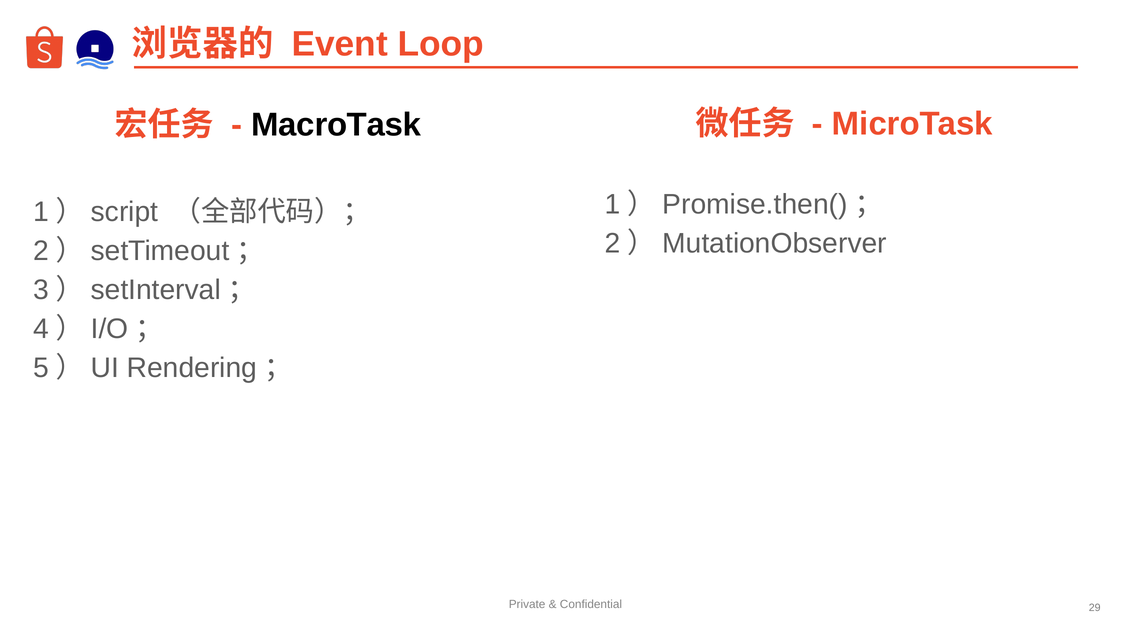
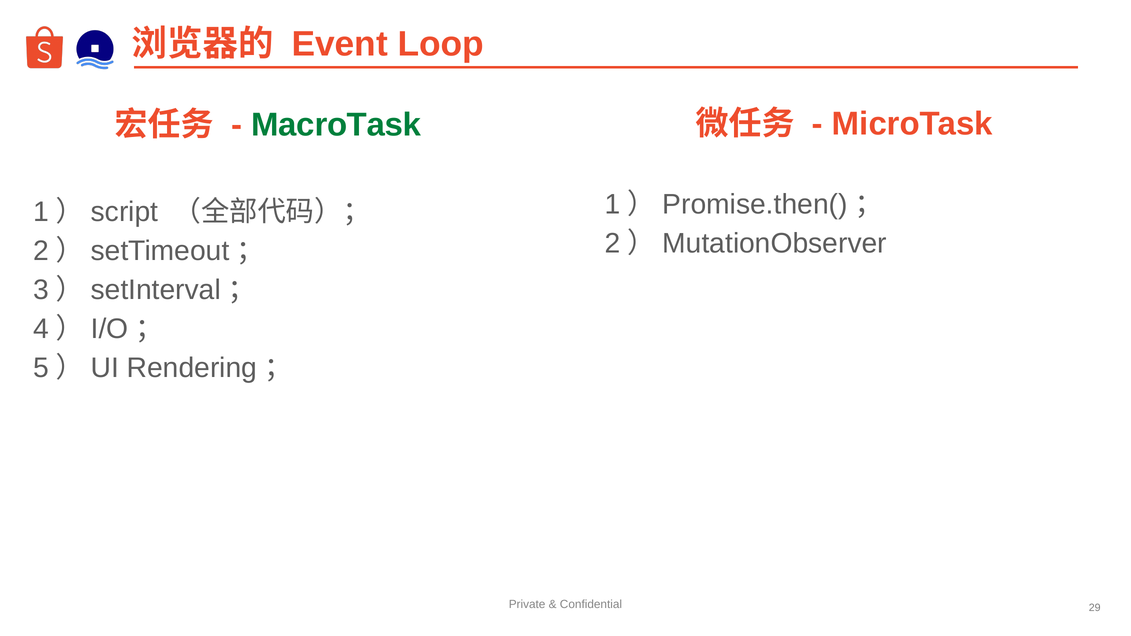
MacroTask colour: black -> green (336, 125)
